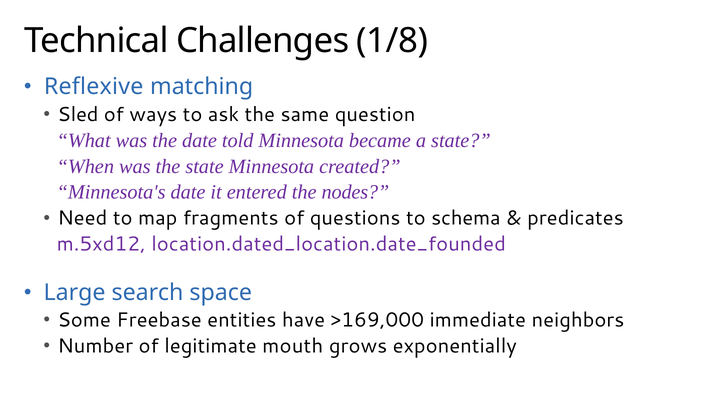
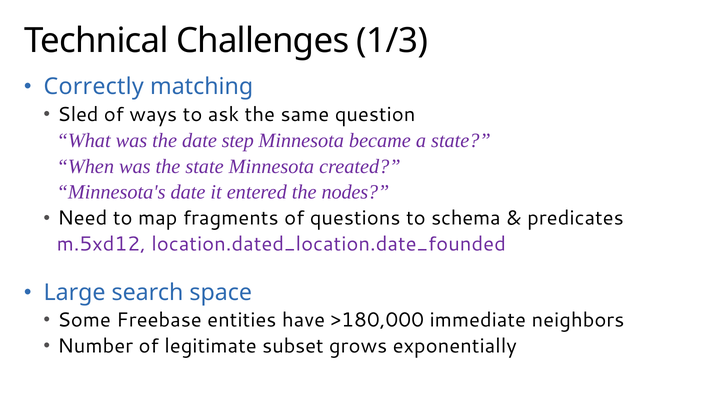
1/8: 1/8 -> 1/3 (392, 41)
Reflexive: Reflexive -> Correctly (94, 87)
told: told -> step (238, 140)
>169,000: >169,000 -> >180,000 (377, 320)
mouth: mouth -> subset (293, 346)
